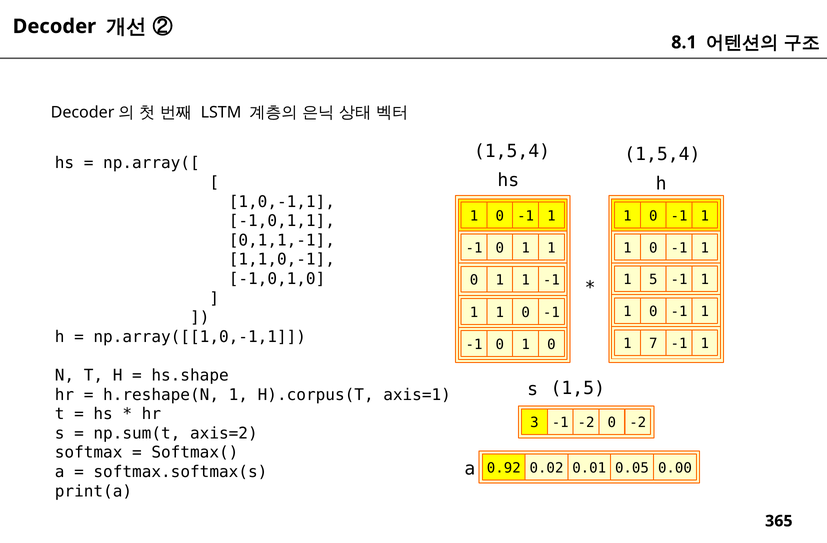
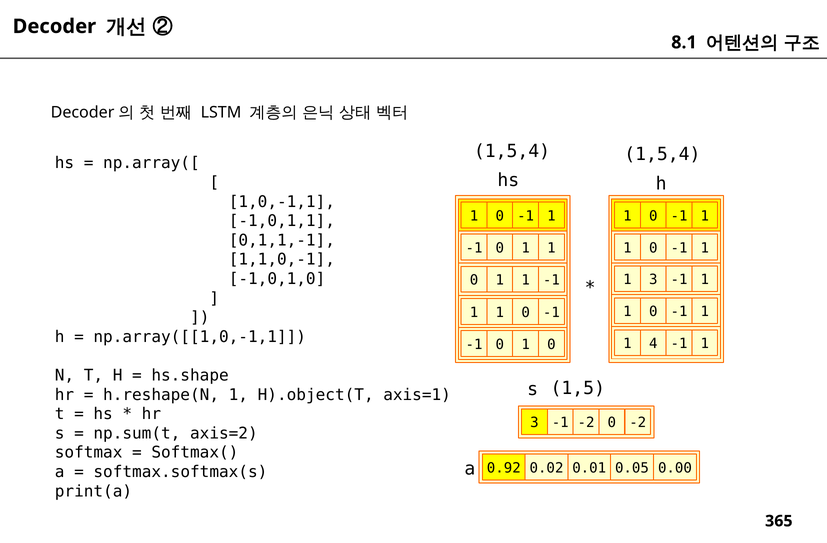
1 5: 5 -> 3 (653, 280)
7: 7 -> 4 (653, 344)
H).corpus(T: H).corpus(T -> H).object(T (316, 395)
